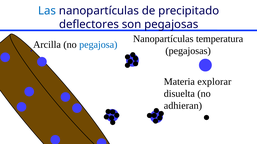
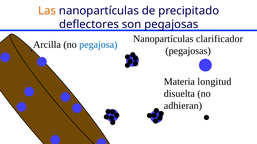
Las colour: blue -> orange (47, 11)
temperatura: temperatura -> clarificador (219, 39)
explorar: explorar -> longitud (214, 82)
